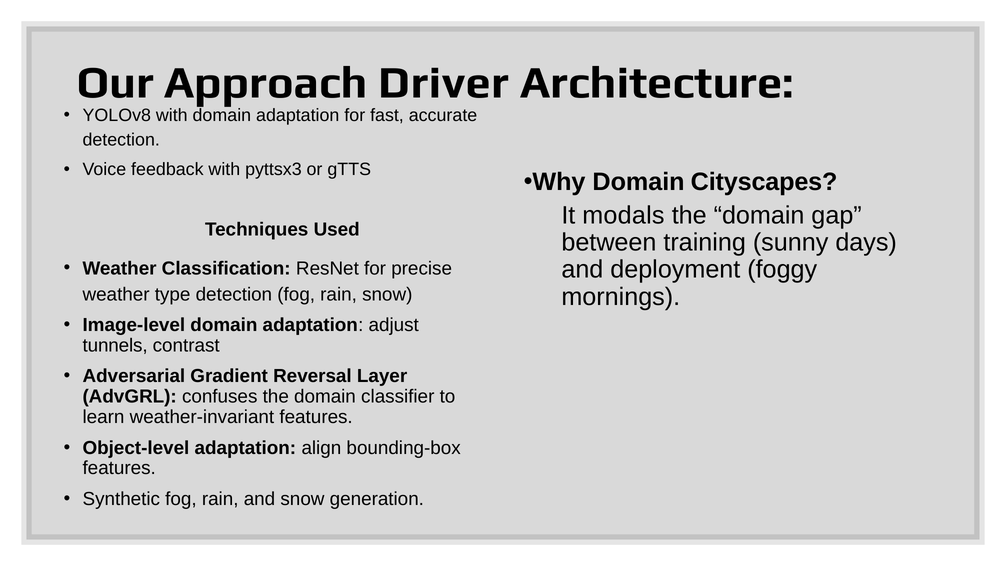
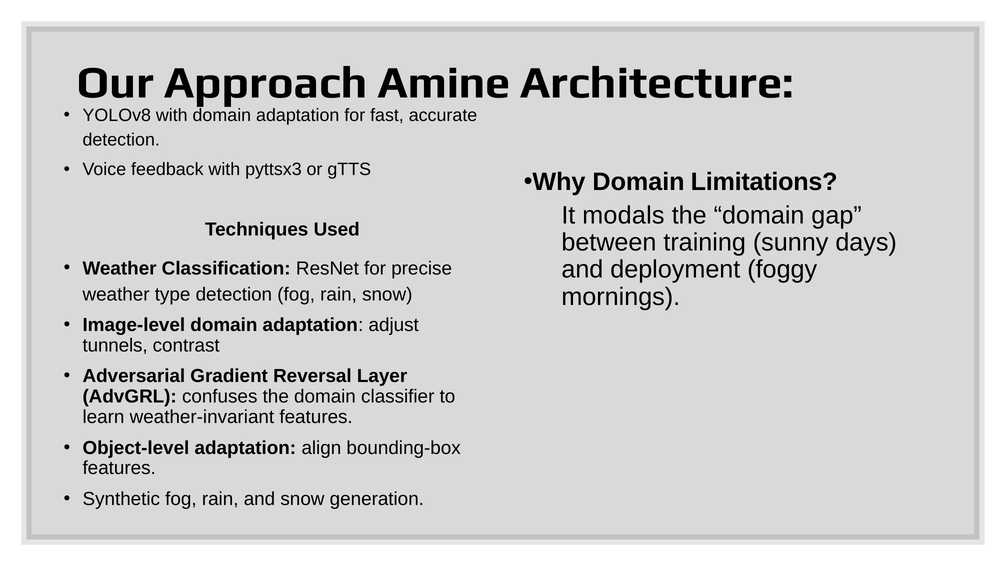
Driver: Driver -> Amine (444, 83)
Cityscapes: Cityscapes -> Limitations (764, 182)
